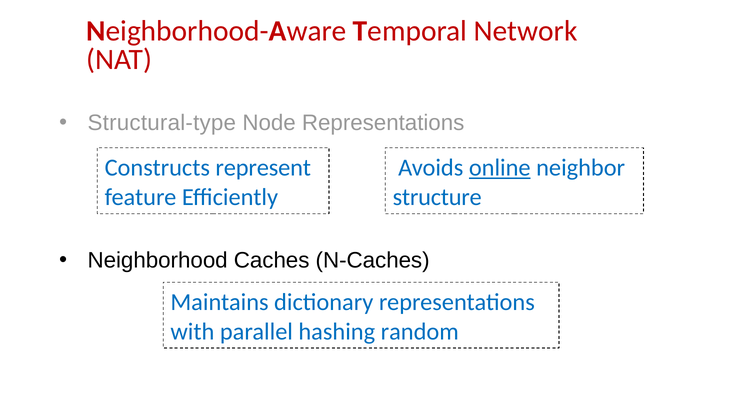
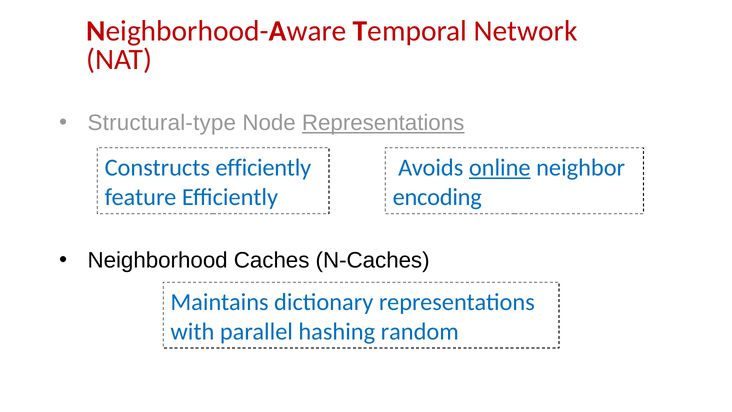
Representations underline: none -> present (383, 123)
Constructs represent: represent -> efficiently (263, 168)
structure: structure -> encoding (437, 197)
